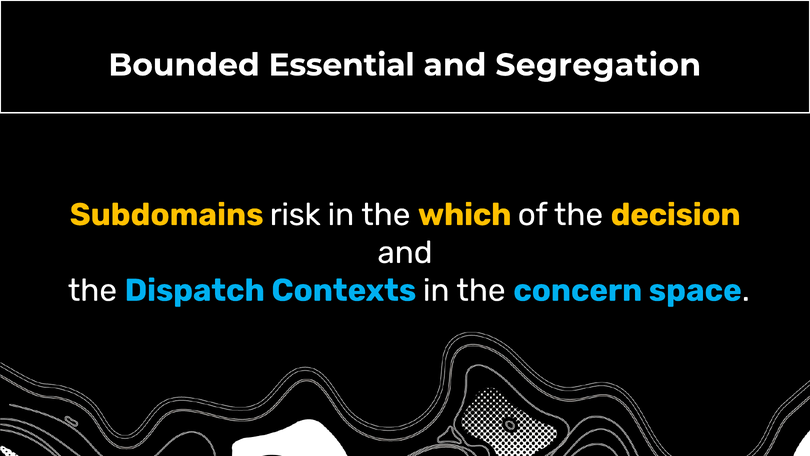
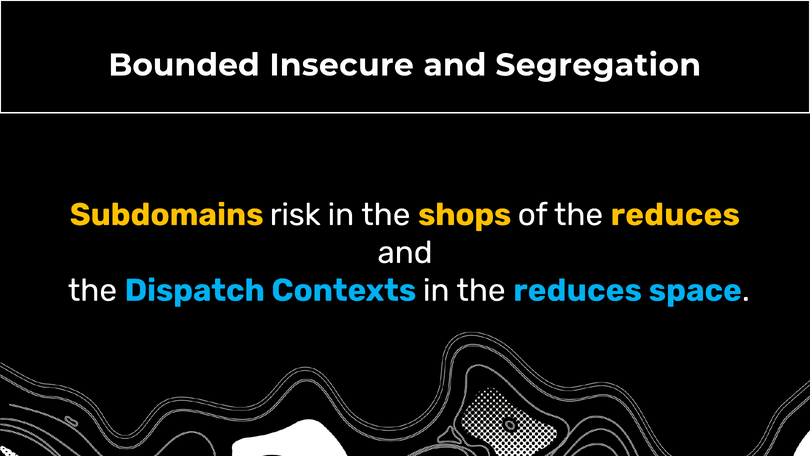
Essential: Essential -> Insecure (341, 65)
which: which -> shops (465, 215)
of the decision: decision -> reduces (675, 215)
in the concern: concern -> reduces (578, 290)
